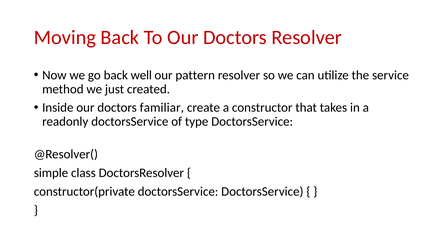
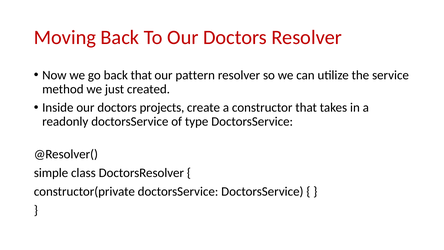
back well: well -> that (141, 75)
familiar: familiar -> projects (162, 108)
